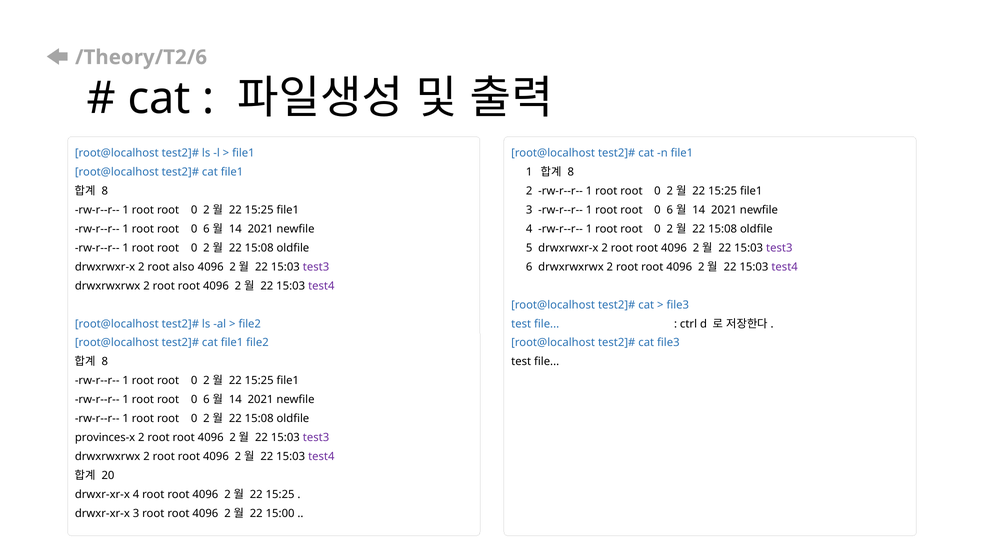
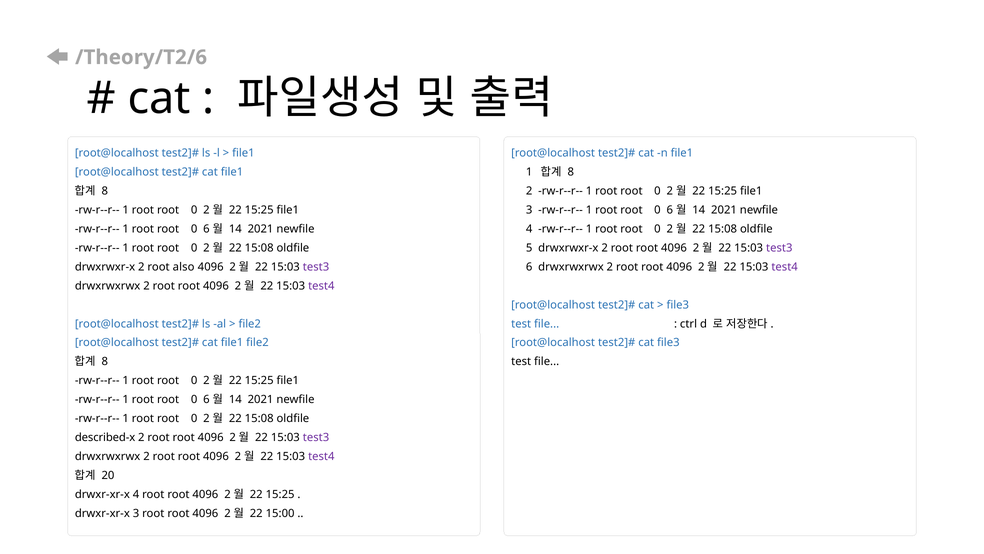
provinces-x: provinces-x -> described-x (105, 437)
